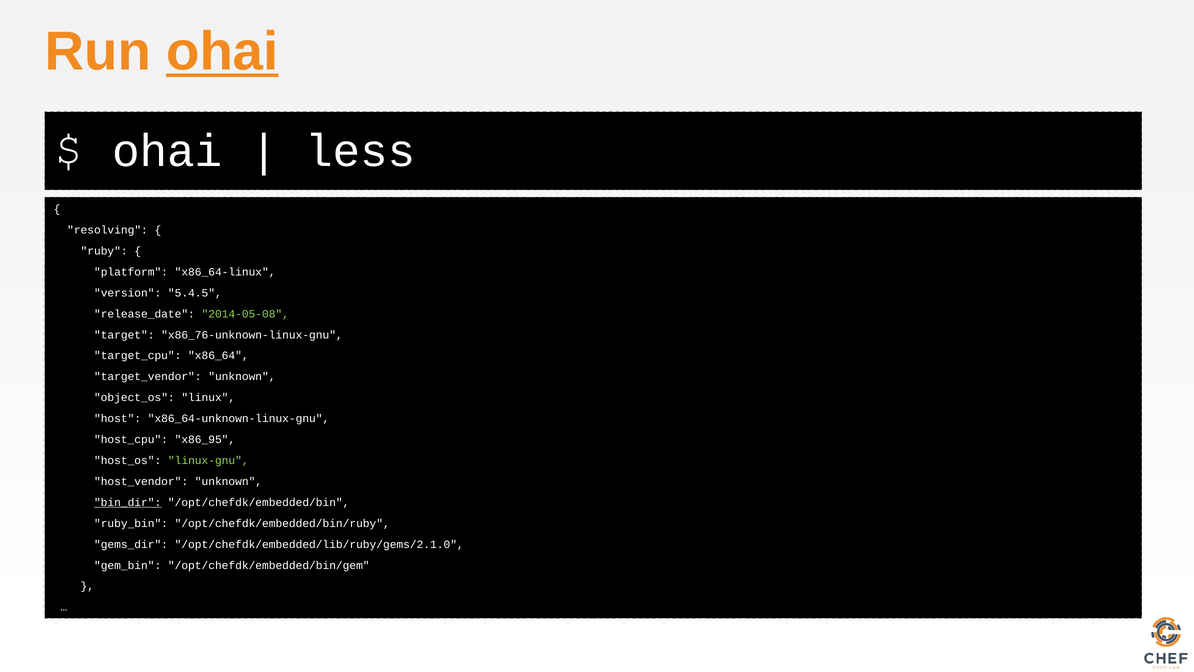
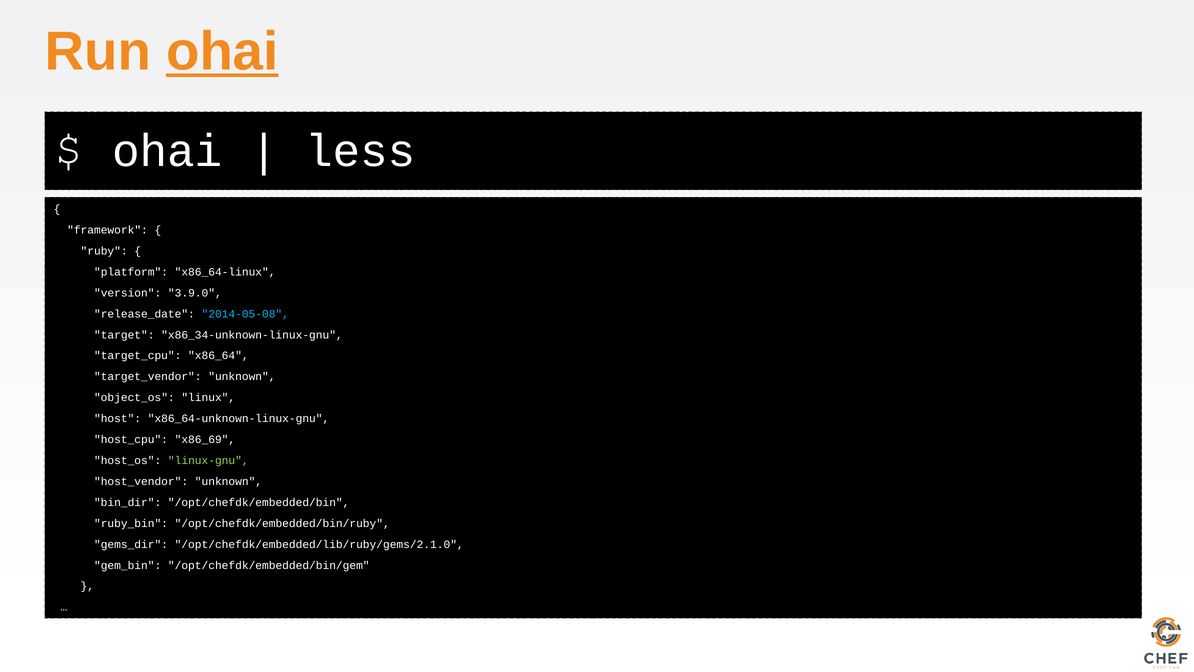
resolving: resolving -> framework (108, 230)
5.4.5: 5.4.5 -> 3.9.0 (195, 293)
2014-05-08 colour: light green -> light blue (245, 314)
x86_76-unknown-linux-gnu: x86_76-unknown-linux-gnu -> x86_34-unknown-linux-gnu (252, 335)
x86_95: x86_95 -> x86_69 (205, 439)
bin_dir underline: present -> none (128, 502)
